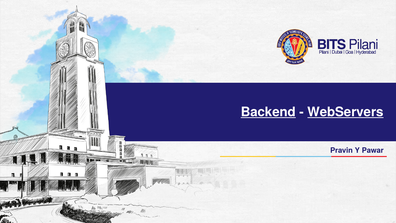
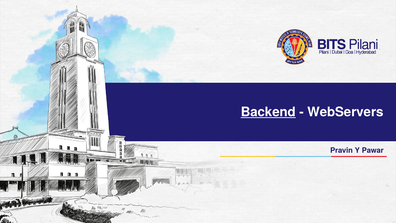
WebServers underline: present -> none (345, 112)
